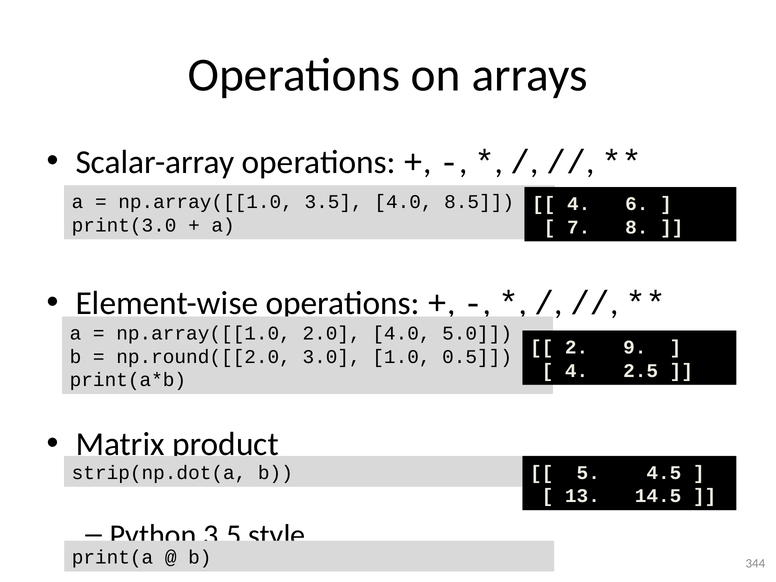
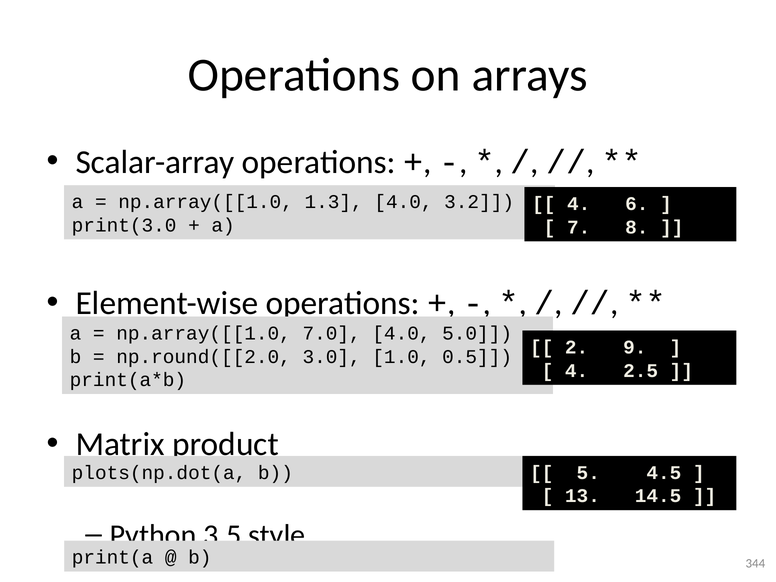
np.array([[1.0 3.5: 3.5 -> 1.3 (334, 202)
8.5: 8.5 -> 3.2 (479, 202)
2.0: 2.0 -> 7.0 (332, 333)
strip(np.dot(a: strip(np.dot(a -> plots(np.dot(a (159, 473)
